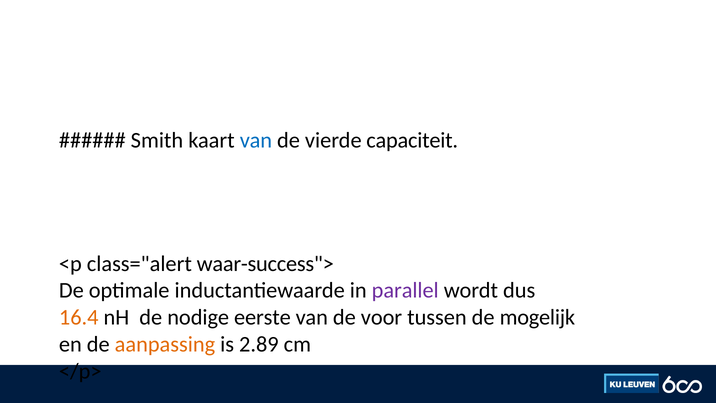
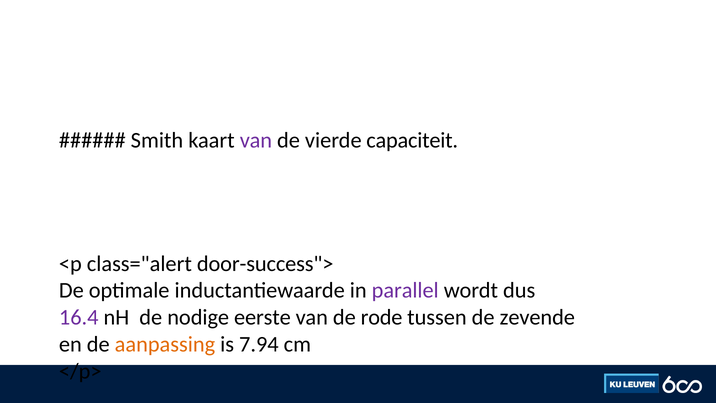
van colour: blue -> purple (256, 140)
waar-success">: waar-success"> -> door-success"> (265, 264)
16.4 colour: orange -> purple (79, 317)
voor: voor -> rode (382, 317)
mogelijk: mogelijk -> zevende (537, 317)
2.89: 2.89 -> 7.94 (259, 344)
